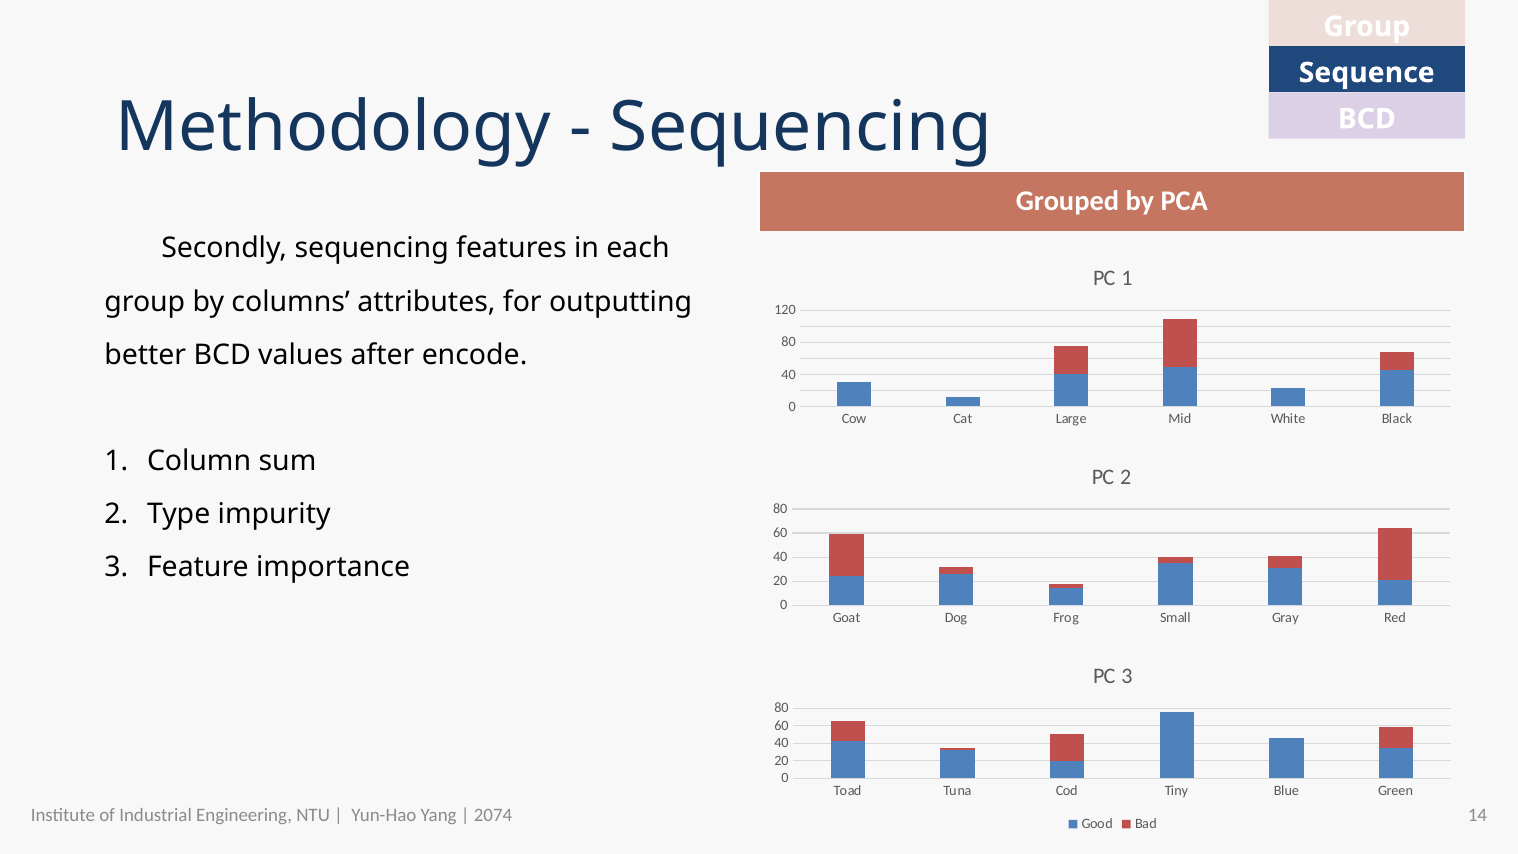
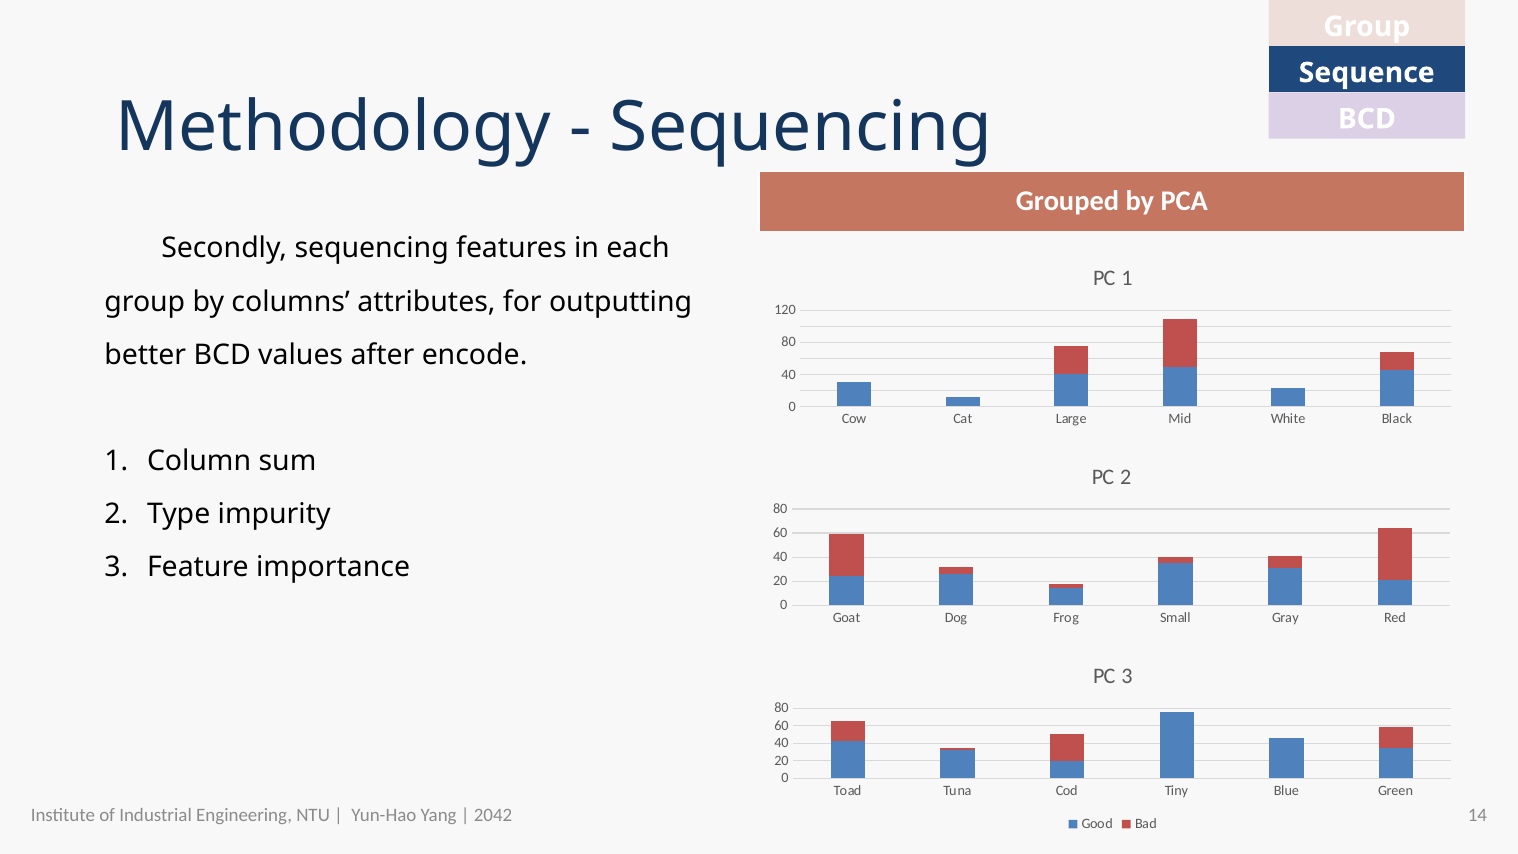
2074: 2074 -> 2042 (493, 815)
